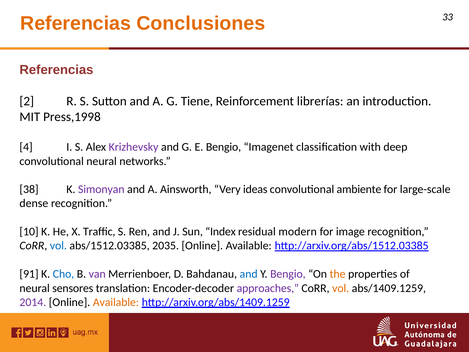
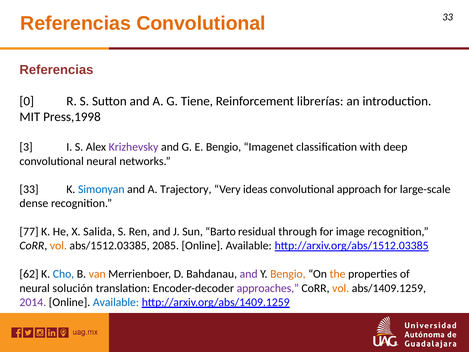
Referencias Conclusiones: Conclusiones -> Convolutional (201, 23)
2: 2 -> 0 (27, 101)
4: 4 -> 3 (26, 147)
38: 38 -> 33 (29, 189)
Simonyan colour: purple -> blue (101, 189)
Ainsworth: Ainsworth -> Trajectory (186, 189)
ambiente: ambiente -> approach (359, 189)
10: 10 -> 77 (29, 231)
Trafﬁc: Trafﬁc -> Salida (99, 231)
Index: Index -> Barto (221, 231)
modern: modern -> through (298, 231)
vol colour: blue -> orange (58, 246)
2035: 2035 -> 2085 (166, 246)
91: 91 -> 62 (29, 274)
van colour: purple -> orange (97, 274)
and colour: blue -> purple (249, 274)
Bengio colour: purple -> orange (288, 274)
sensores: sensores -> solución (73, 288)
Available colour: orange -> blue (116, 302)
